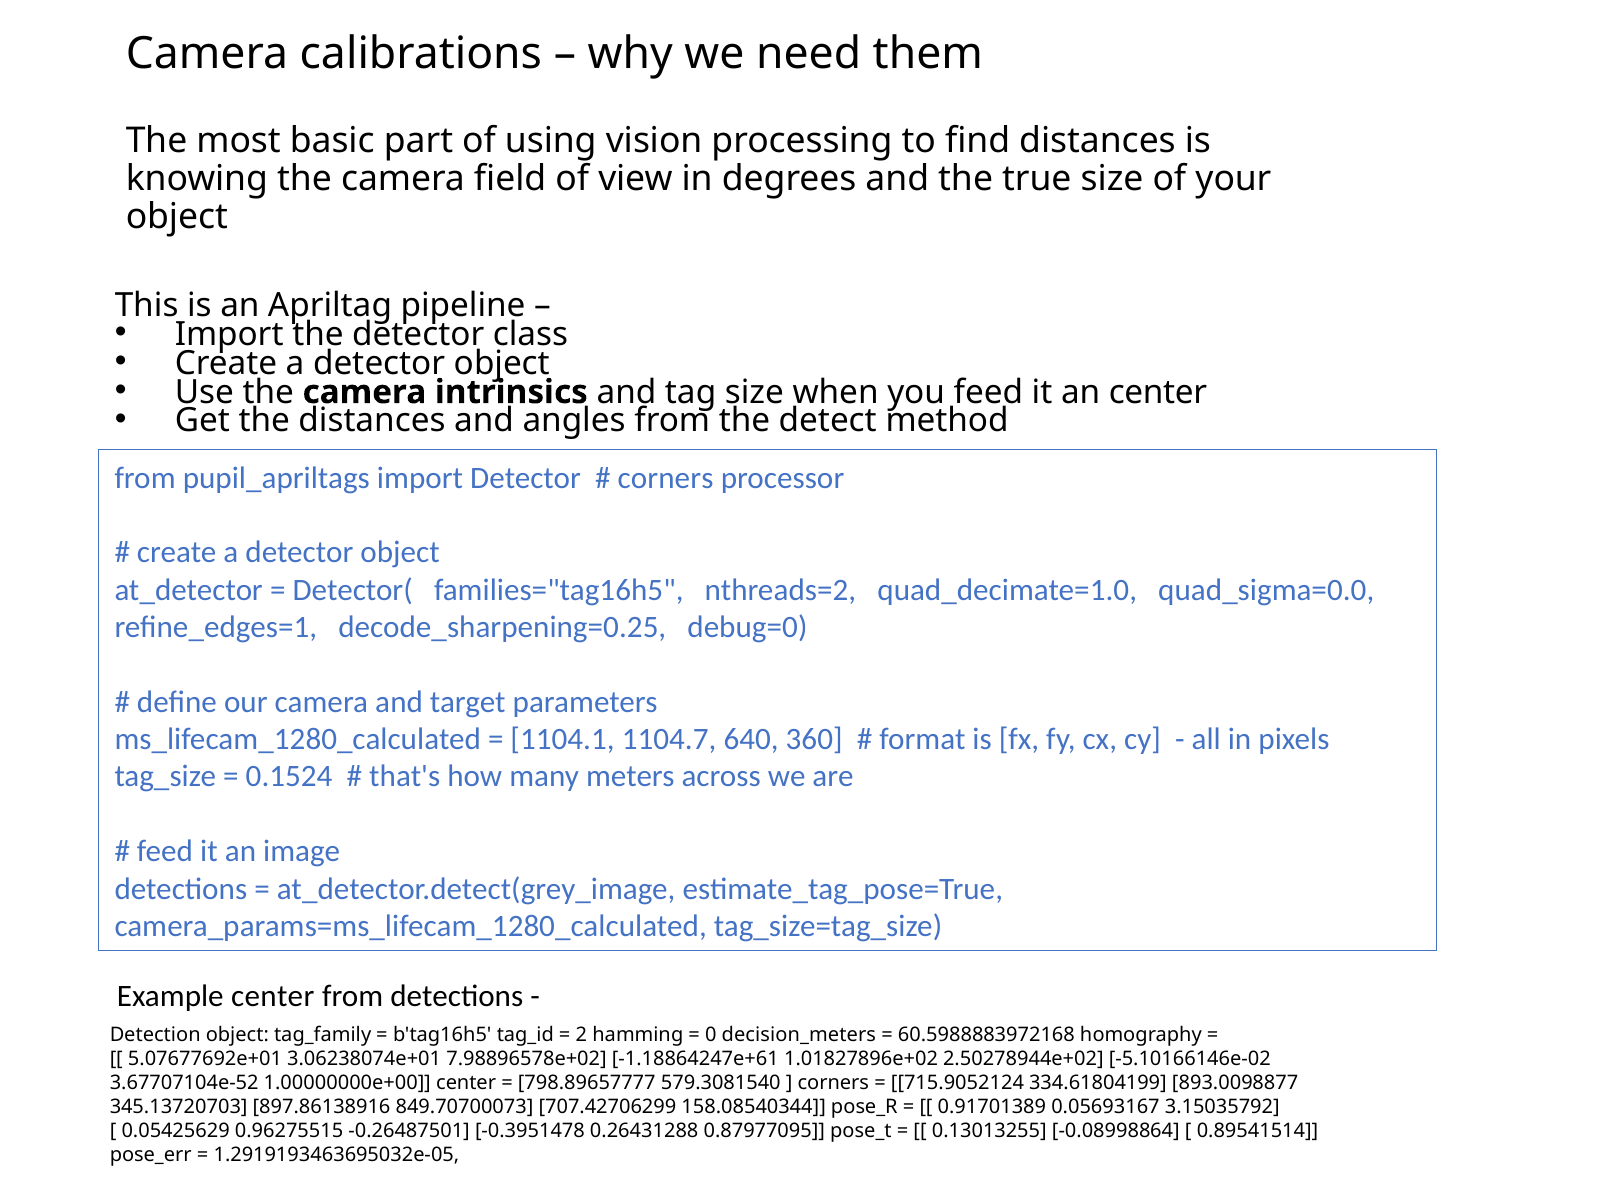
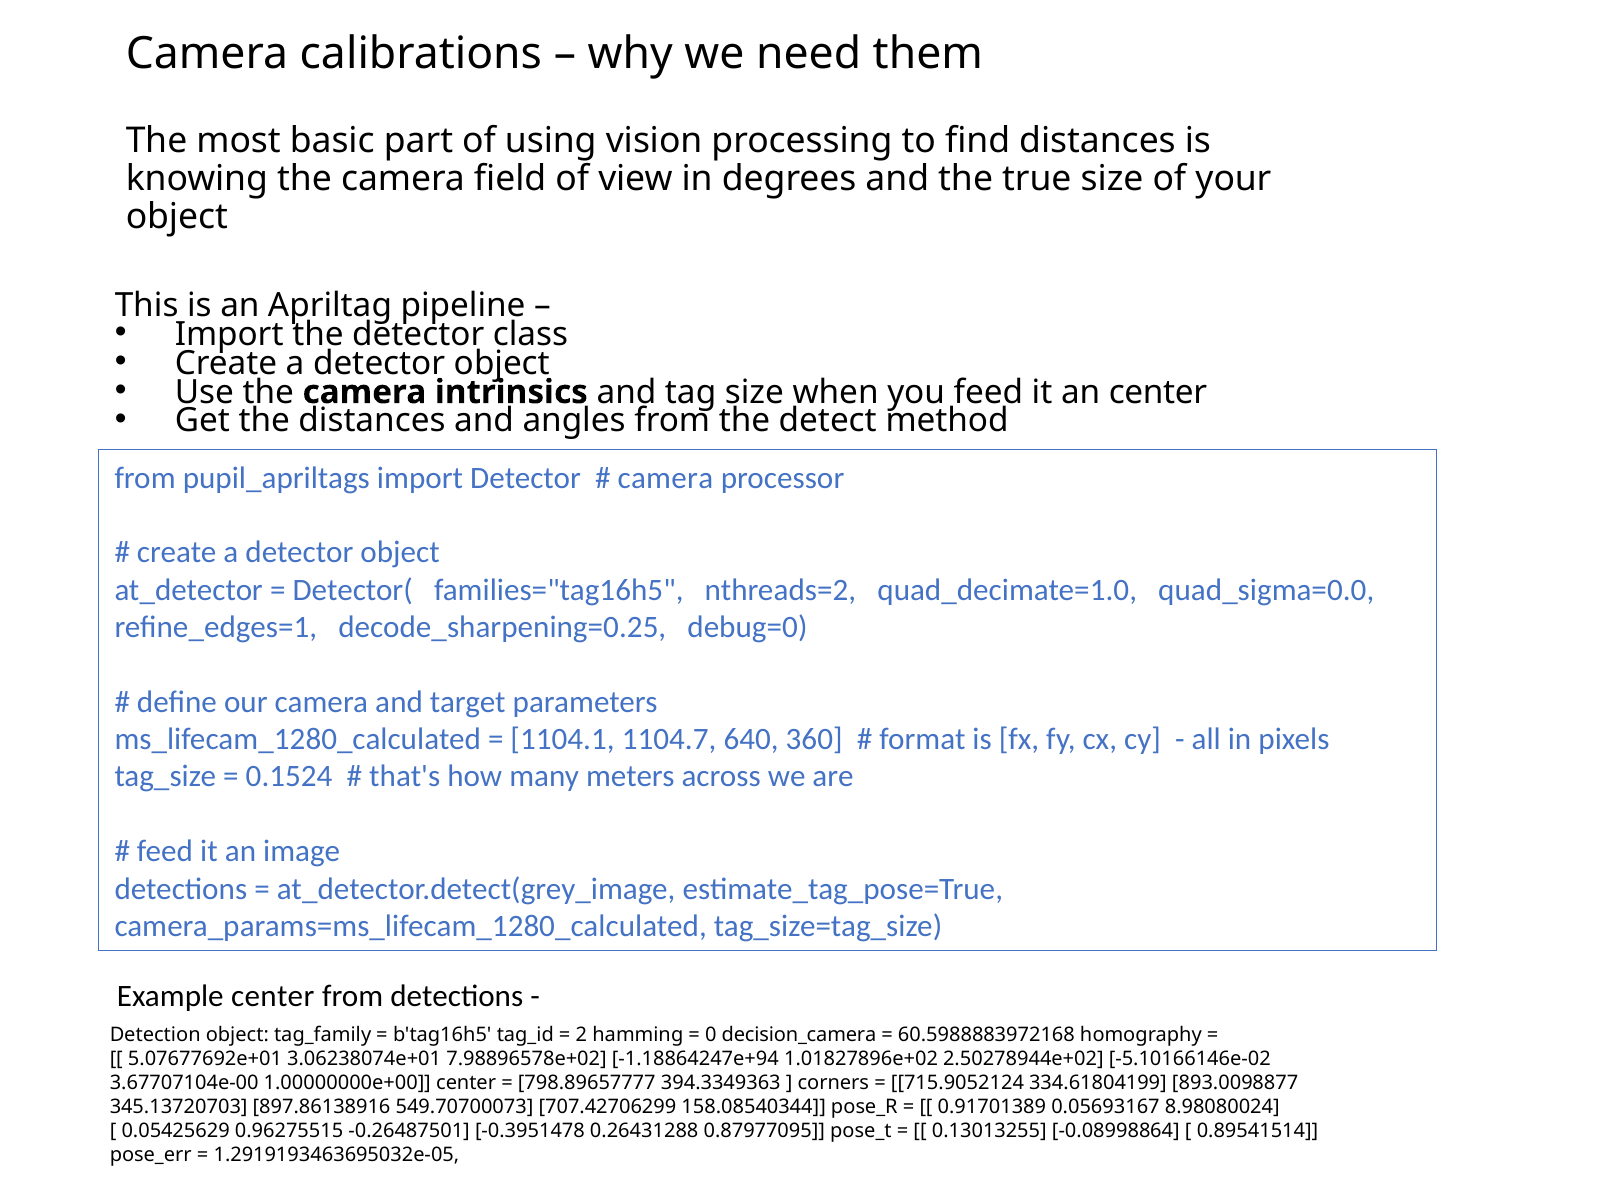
corners: corners -> camera (665, 478)
decision_meters: decision_meters -> decision_camera (799, 1035)
-1.18864247e+61: -1.18864247e+61 -> -1.18864247e+94 (695, 1059)
3.67707104e-52: 3.67707104e-52 -> 3.67707104e-00 (184, 1083)
579.3081540: 579.3081540 -> 394.3349363 (721, 1083)
849.70700073: 849.70700073 -> 549.70700073 (464, 1107)
3.15035792: 3.15035792 -> 8.98080024 (1222, 1107)
